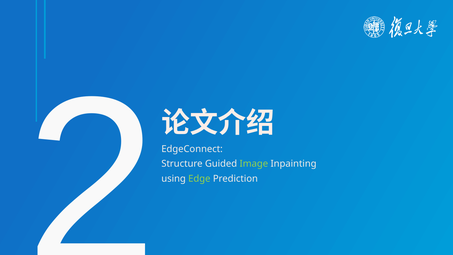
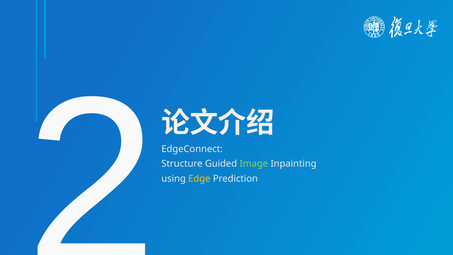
Edge colour: light green -> yellow (199, 179)
